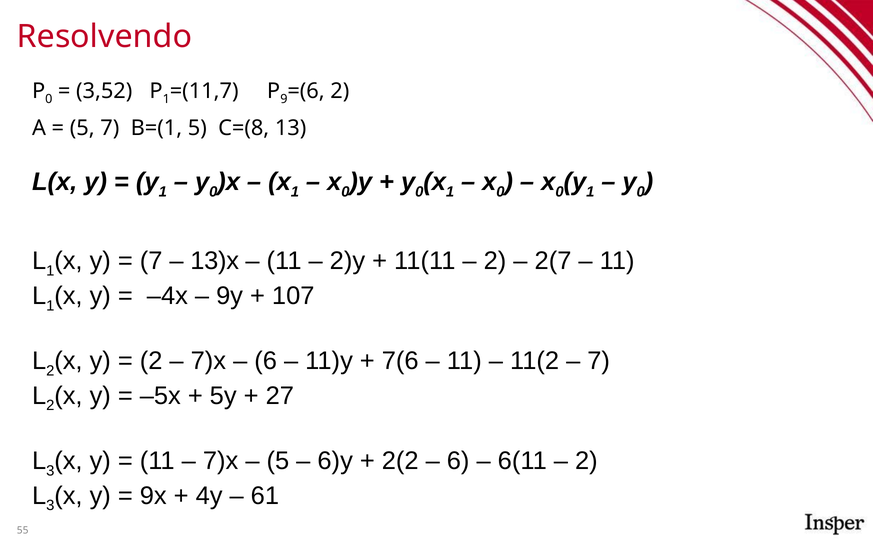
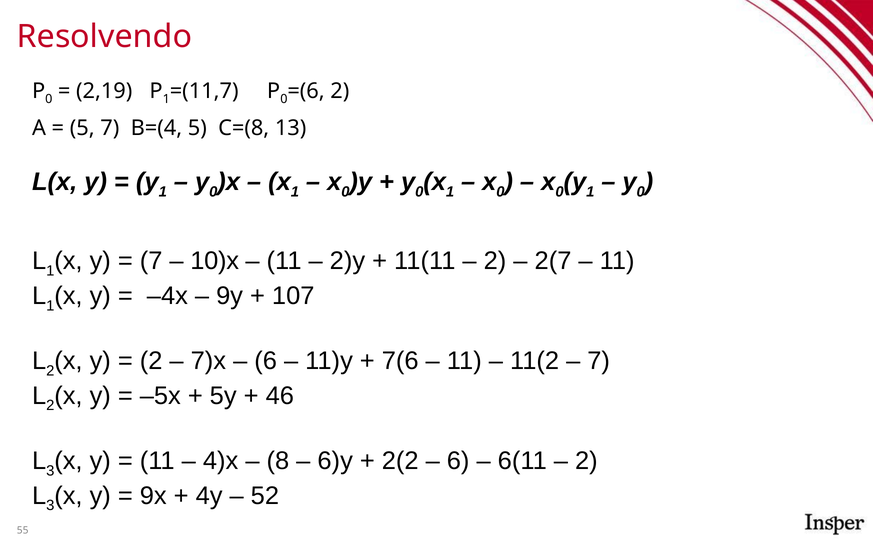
3,52: 3,52 -> 2,19 (104, 91)
9: 9 -> 0 (284, 99)
B=(1: B=(1 -> B=(4 (156, 128)
13)x: 13)x -> 10)x (215, 261)
27: 27 -> 46 (280, 396)
7)x: 7)x -> 4)x (221, 461)
5: 5 -> 8 (278, 461)
61: 61 -> 52 (265, 496)
